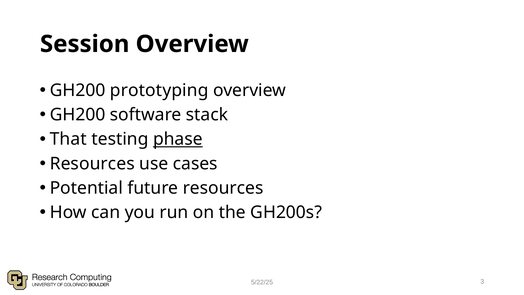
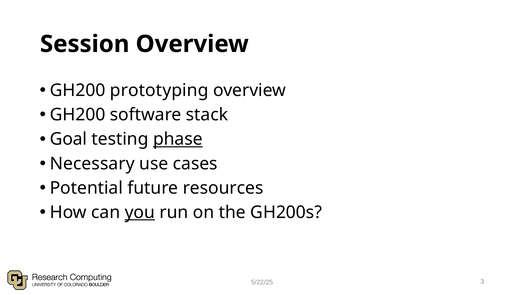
That: That -> Goal (68, 139)
Resources: Resources -> Necessary (92, 163)
you underline: none -> present (140, 212)
